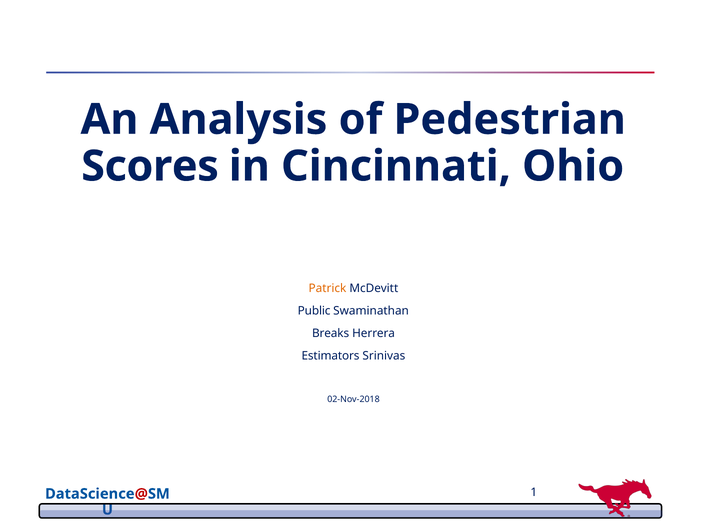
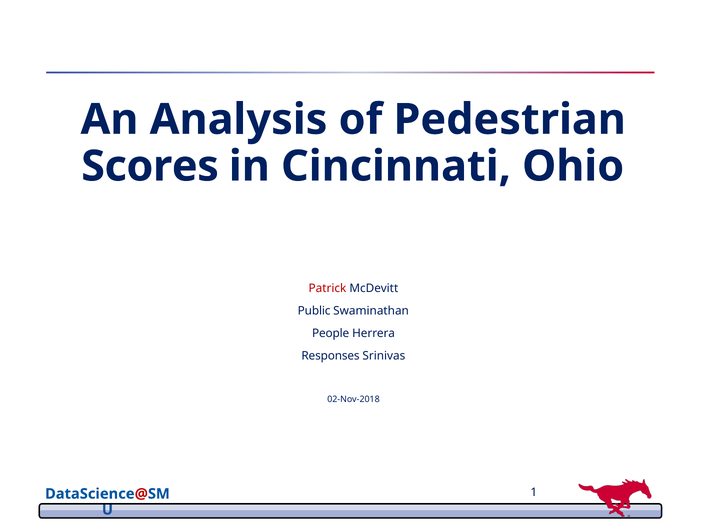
Patrick colour: orange -> red (327, 288)
Breaks: Breaks -> People (331, 333)
Estimators: Estimators -> Responses (331, 356)
